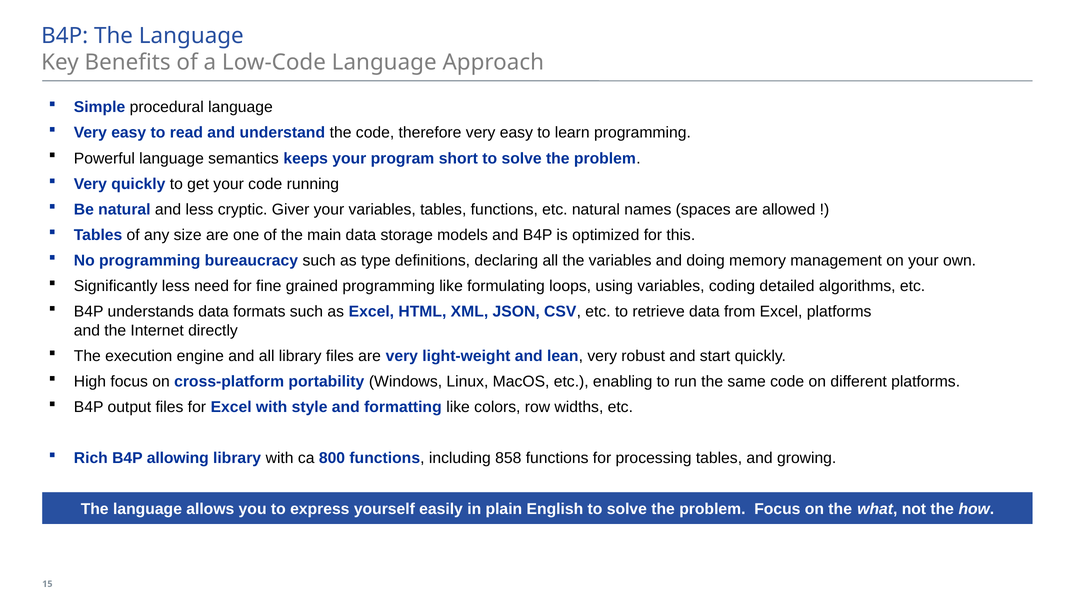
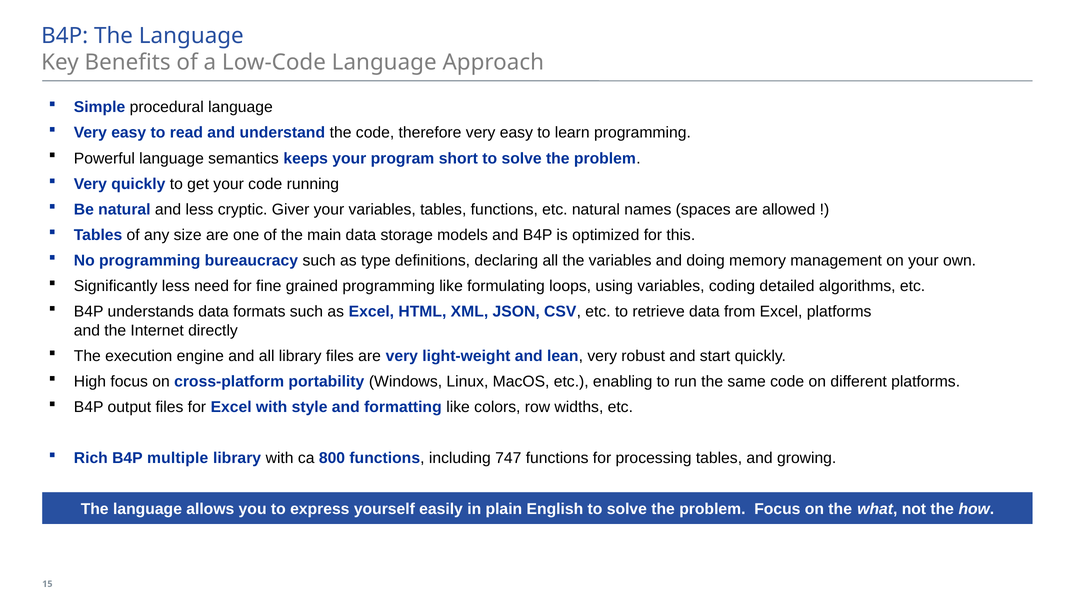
allowing: allowing -> multiple (178, 459)
858: 858 -> 747 (508, 459)
